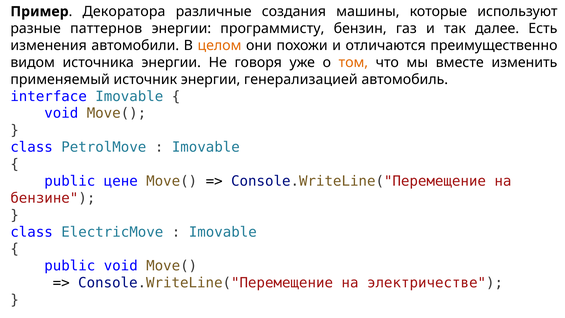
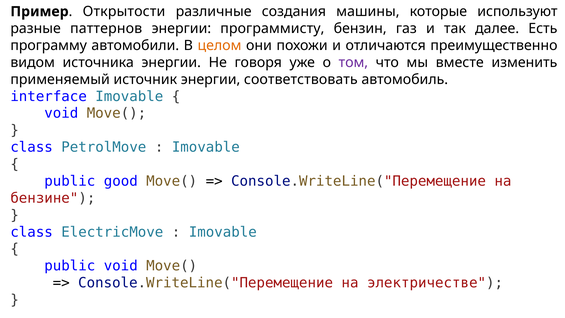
Декоратора: Декоратора -> Открытости (124, 12)
изменения: изменения -> программу (49, 45)
том colour: orange -> purple (353, 62)
генерализацией: генерализацией -> соответствовать (301, 79)
цене: цене -> good (121, 181)
